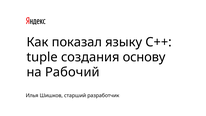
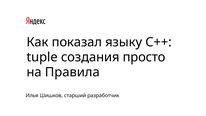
основу: основу -> просто (144, 57)
Рабочий: Рабочий -> Правила (72, 72)
